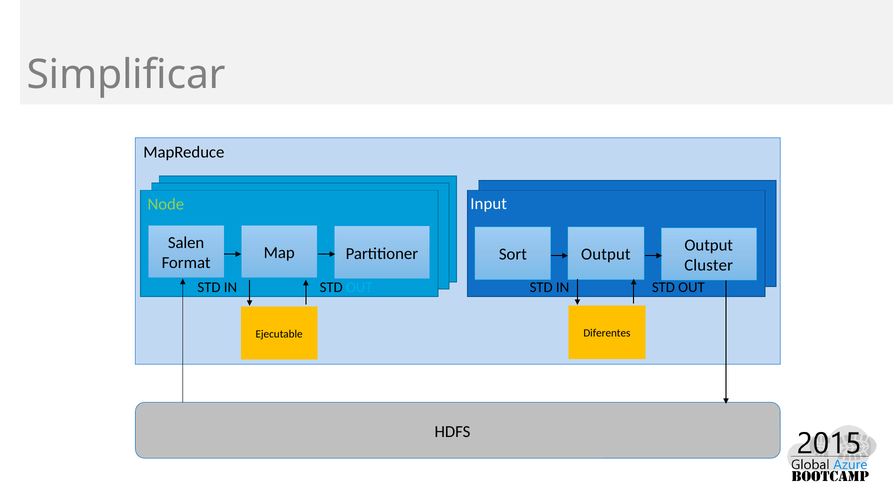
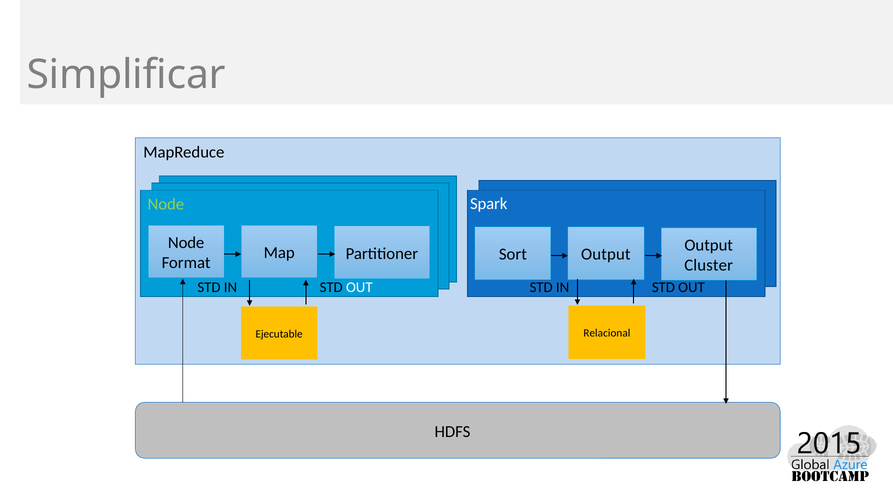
Input: Input -> Spark (489, 204)
Salen: Salen -> Node (186, 243)
OUT colour: light blue -> white (359, 288)
Diferentes: Diferentes -> Relacional (607, 333)
